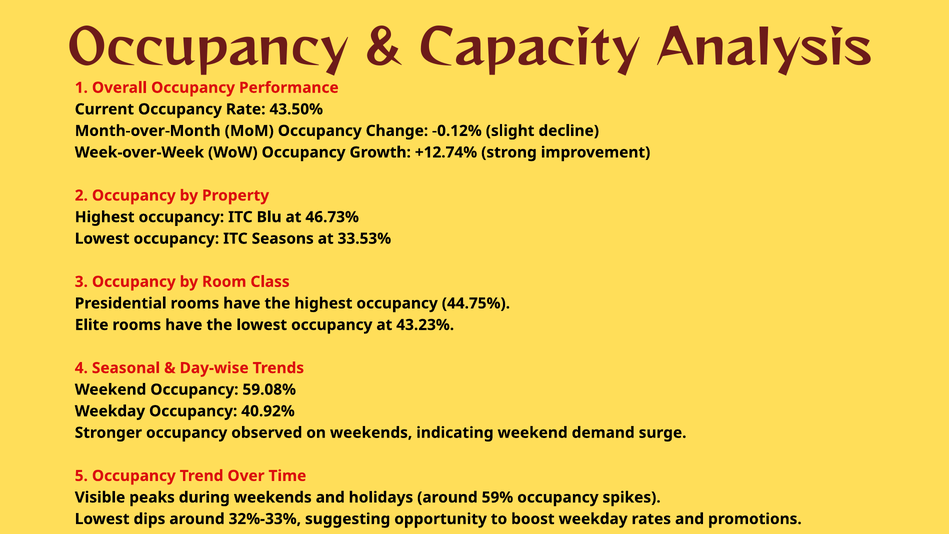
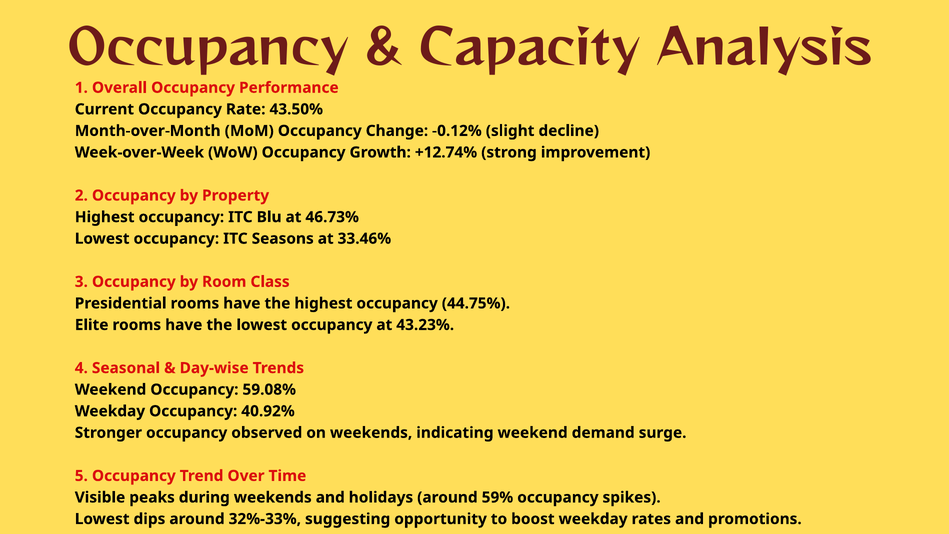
33.53%: 33.53% -> 33.46% (364, 239)
